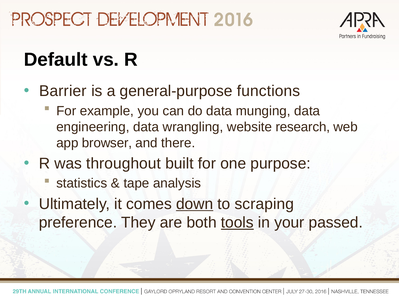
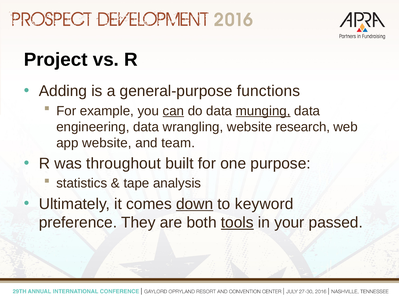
Default: Default -> Project (56, 59)
Barrier: Barrier -> Adding (63, 91)
can underline: none -> present (173, 111)
munging underline: none -> present (263, 111)
app browser: browser -> website (107, 143)
there: there -> team (178, 143)
scraping: scraping -> keyword (264, 203)
